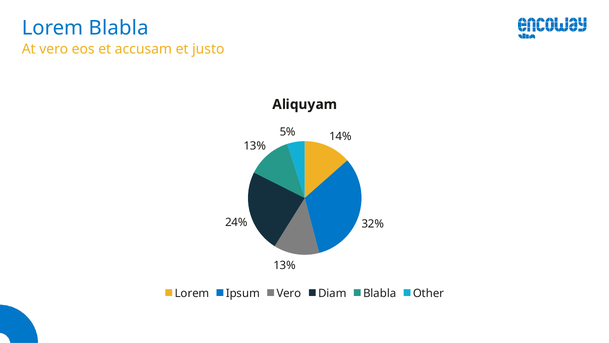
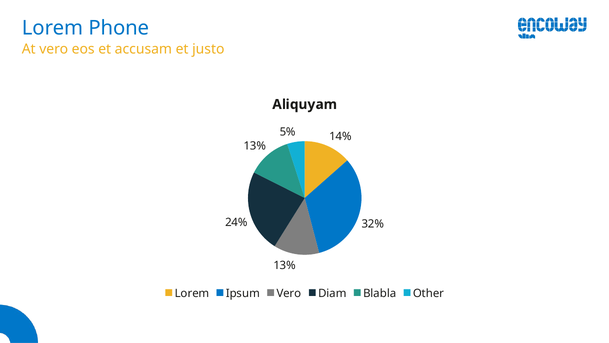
Lorem Blabla: Blabla -> Phone (119, 28)
